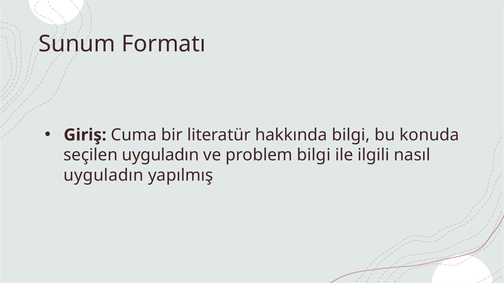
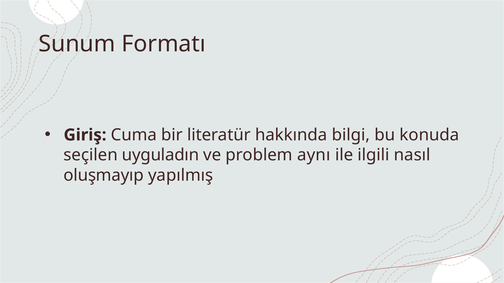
problem bilgi: bilgi -> aynı (314, 155)
uyguladın: uyguladın -> oluşmayıp (104, 176)
